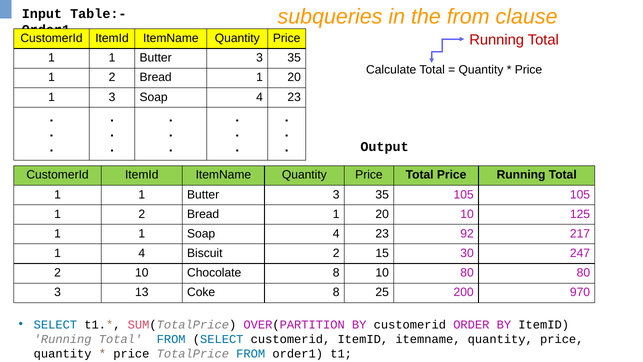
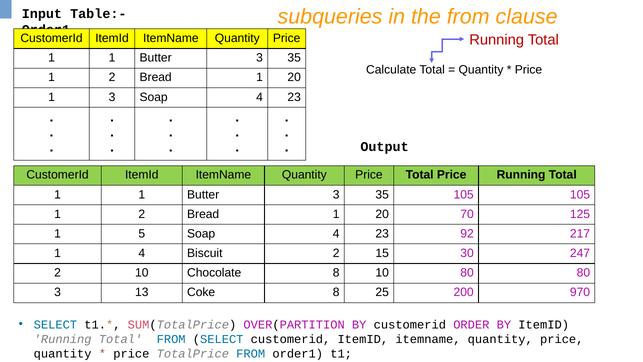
20 10: 10 -> 70 (467, 214)
1: 1 -> 5 (142, 233)
